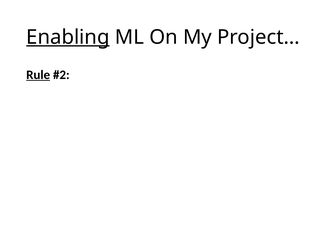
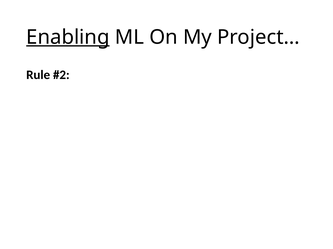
Rule underline: present -> none (38, 75)
